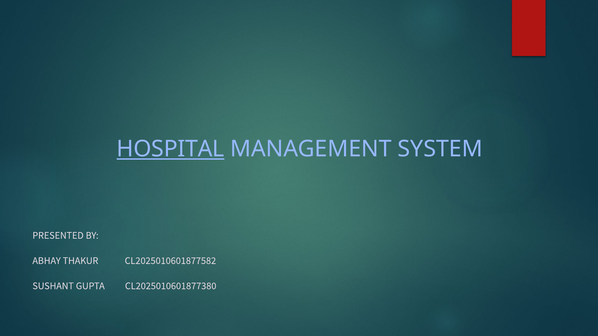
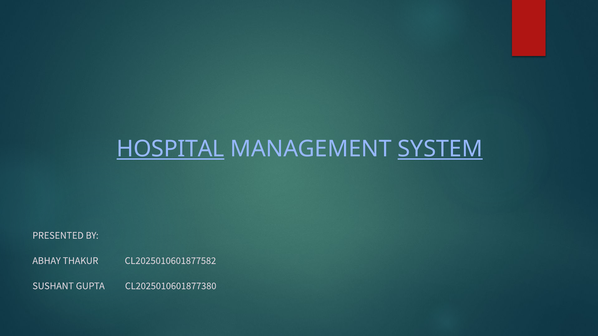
SYSTEM underline: none -> present (440, 149)
